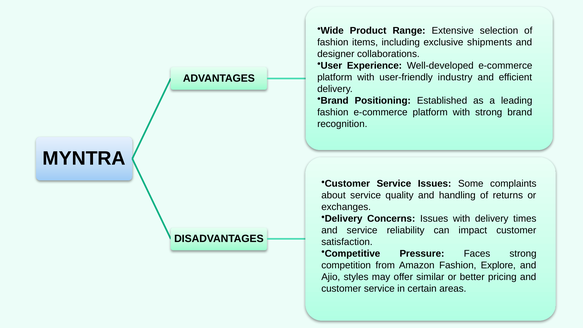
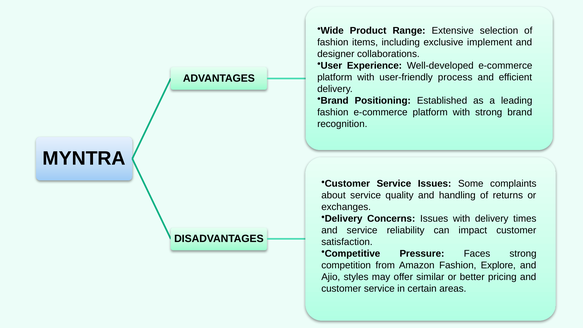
shipments: shipments -> implement (490, 42)
industry: industry -> process (455, 77)
